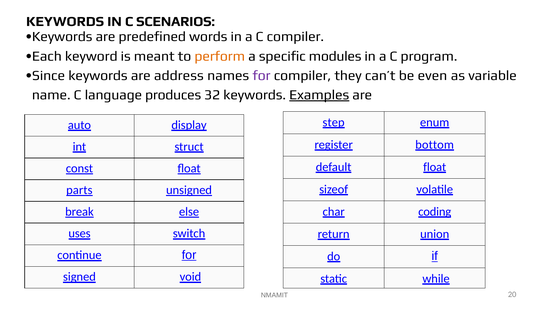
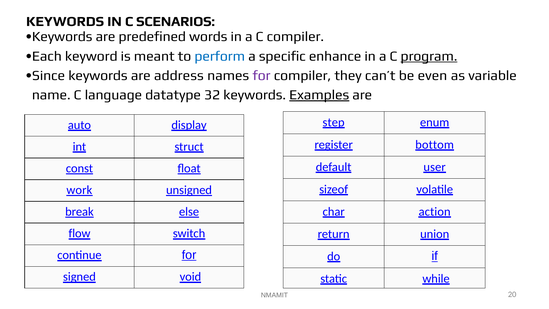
perform colour: orange -> blue (220, 56)
modules: modules -> enhance (335, 56)
program underline: none -> present (429, 56)
produces: produces -> datatype (173, 95)
default float: float -> user (435, 167)
parts: parts -> work (79, 190)
coding: coding -> action (435, 212)
uses: uses -> flow (80, 234)
